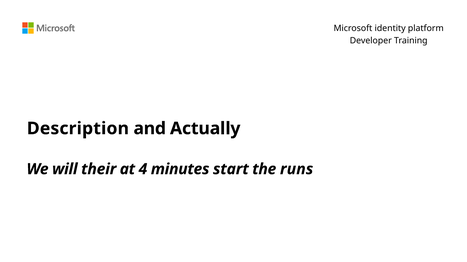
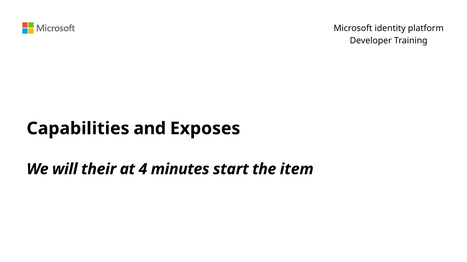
Description: Description -> Capabilities (78, 129)
Actually: Actually -> Exposes (205, 129)
runs: runs -> item (297, 170)
